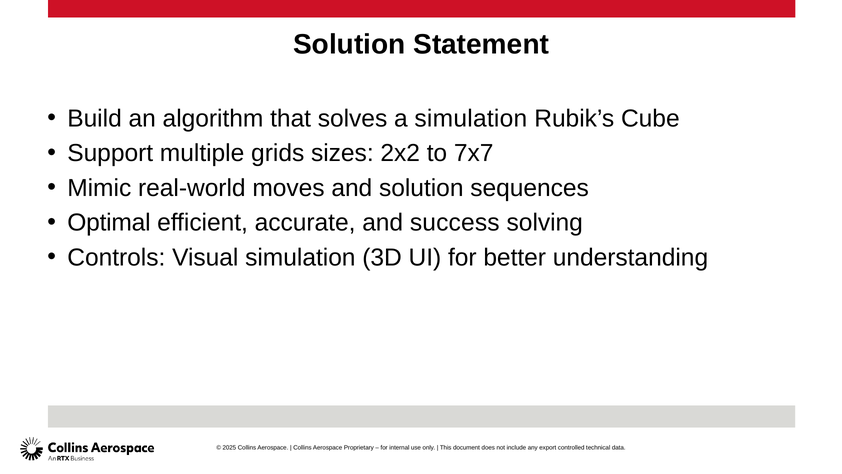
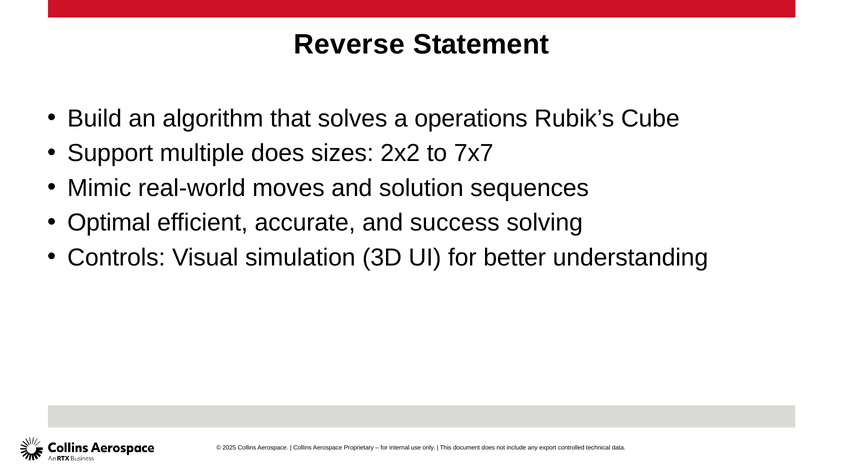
Solution: Solution -> Reverse (349, 44)
a simulation: simulation -> operations (471, 118)
multiple grids: grids -> does (278, 153)
